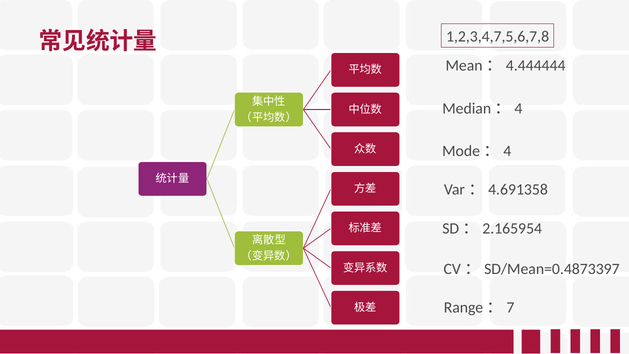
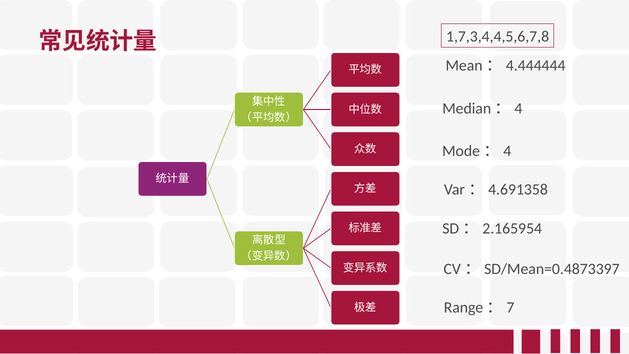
1,2,3,4,7,5,6,7,8: 1,2,3,4,7,5,6,7,8 -> 1,7,3,4,4,5,6,7,8 (498, 37)
